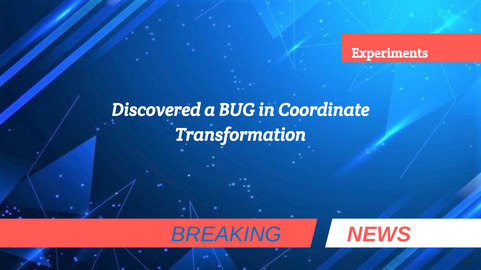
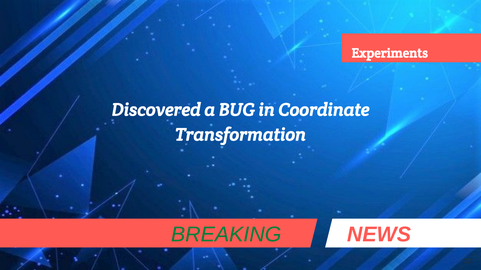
BREAKING colour: blue -> green (226, 235)
